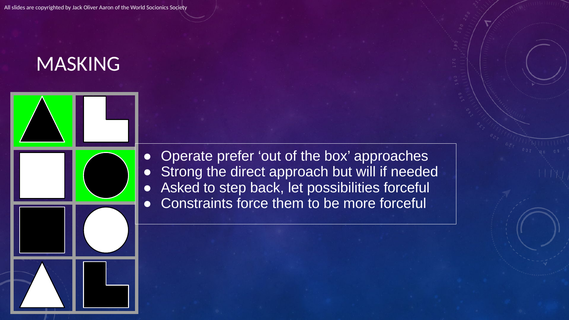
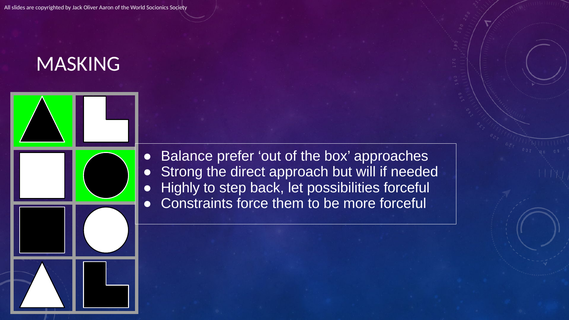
Operate: Operate -> Balance (187, 156)
Asked: Asked -> Highly (180, 188)
